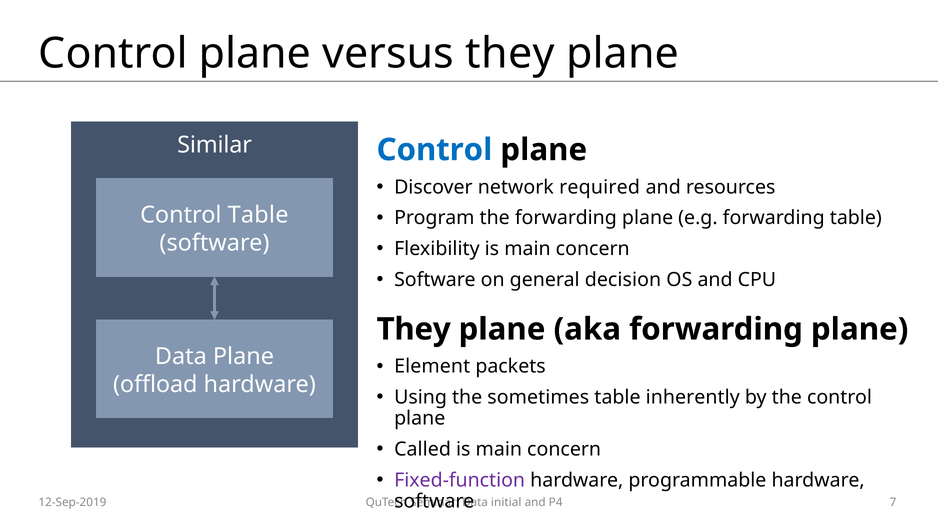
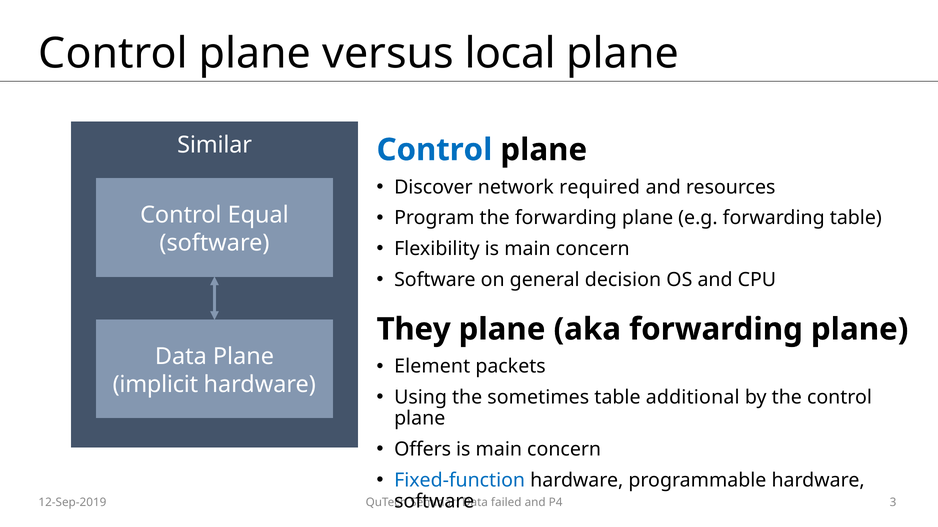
versus they: they -> local (510, 54)
Control Table: Table -> Equal (258, 215)
offload: offload -> implicit (155, 385)
inherently: inherently -> additional (693, 398)
Called: Called -> Offers (423, 450)
Fixed-function colour: purple -> blue (460, 481)
initial: initial -> failed (506, 503)
7: 7 -> 3 (893, 503)
